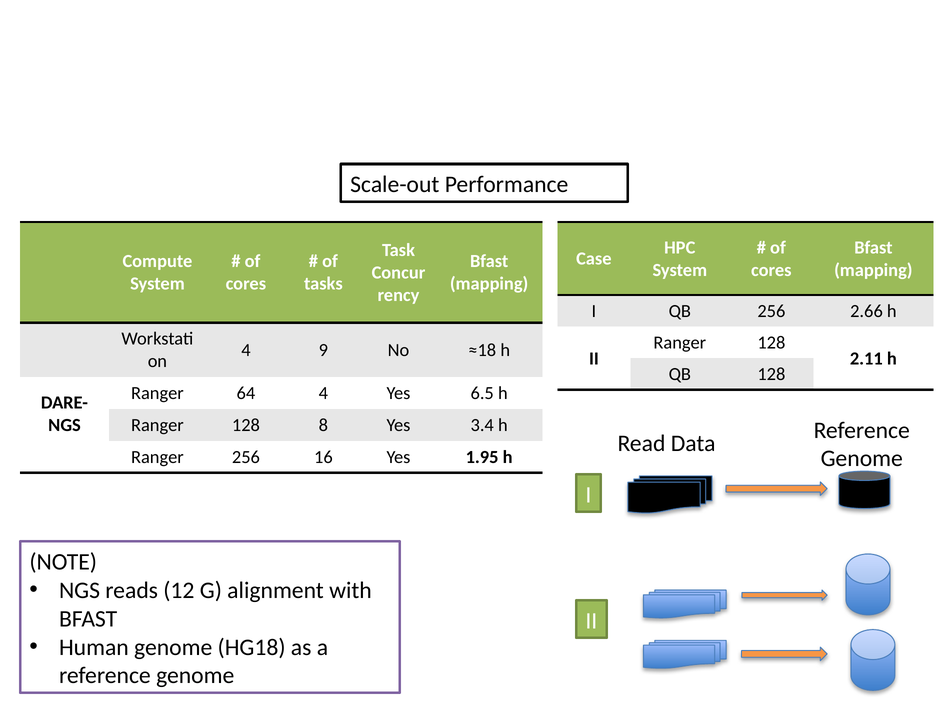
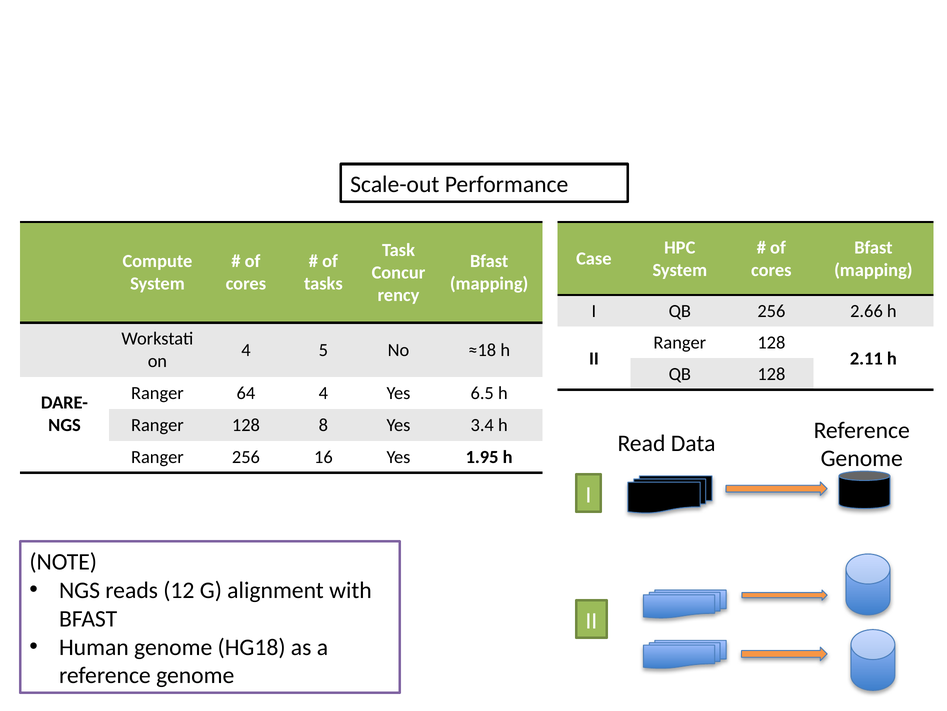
9: 9 -> 5 (323, 350)
